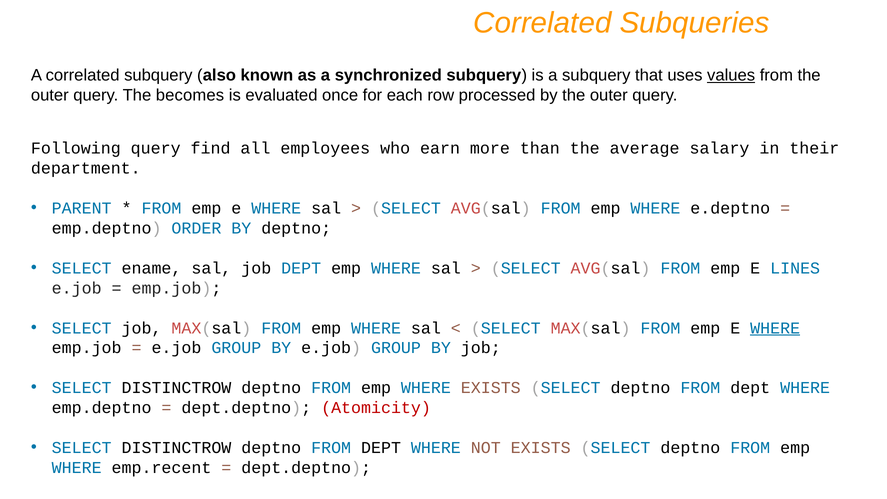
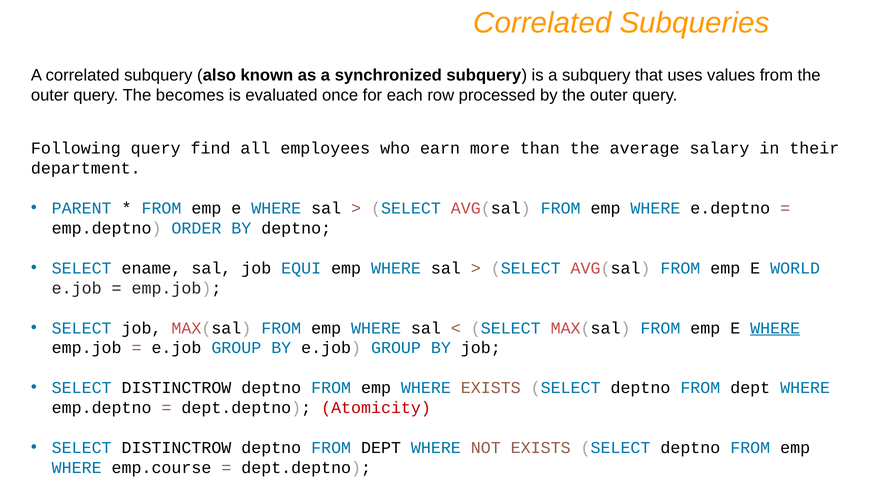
values underline: present -> none (731, 75)
job DEPT: DEPT -> EQUI (301, 268)
LINES: LINES -> WORLD (795, 268)
emp.recent: emp.recent -> emp.course (161, 468)
